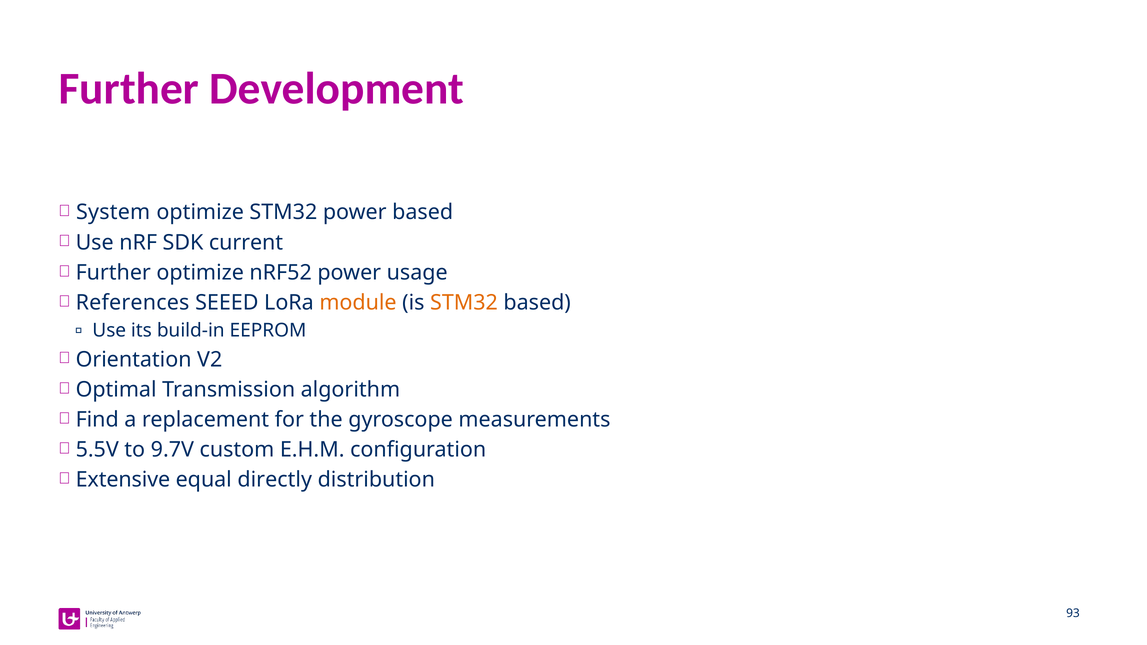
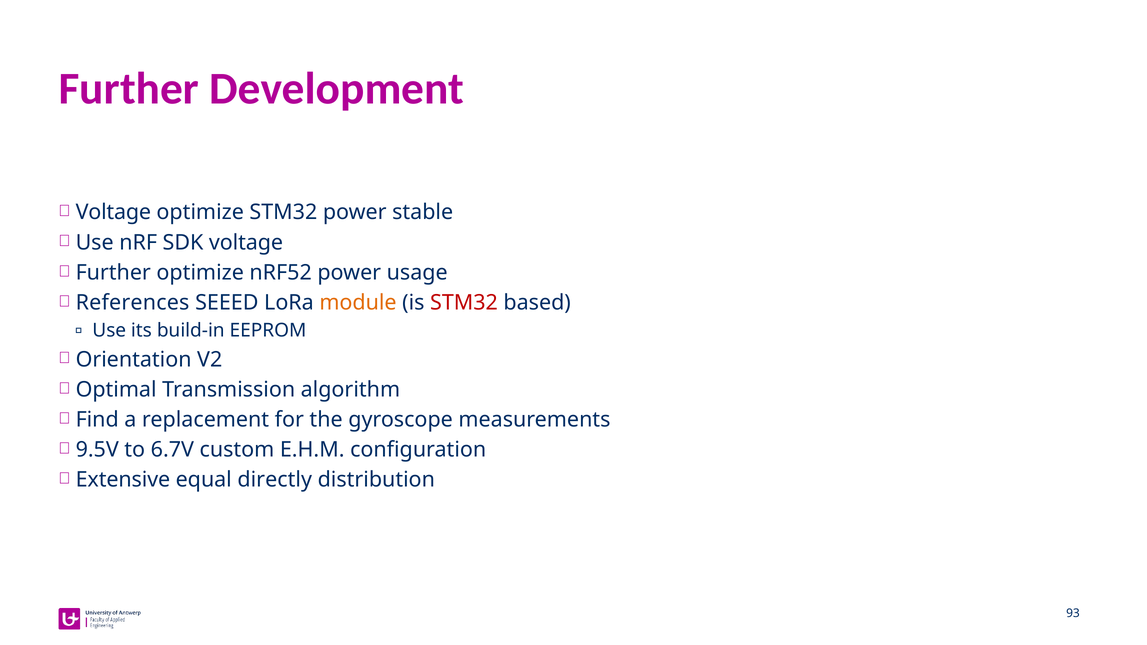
System: System -> Voltage (113, 212)
power based: based -> stable (423, 212)
SDK current: current -> voltage (246, 242)
STM32 colour: orange -> red (464, 303)
5.5V: 5.5V -> 9.5V (97, 450)
9.7V: 9.7V -> 6.7V (172, 450)
